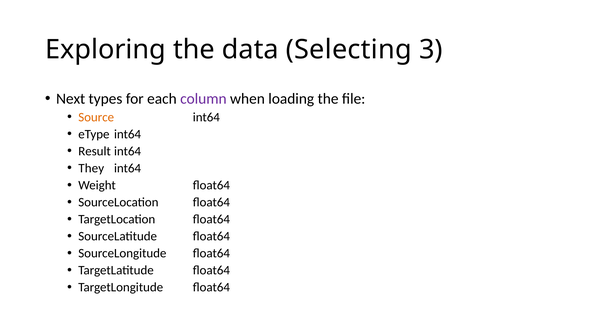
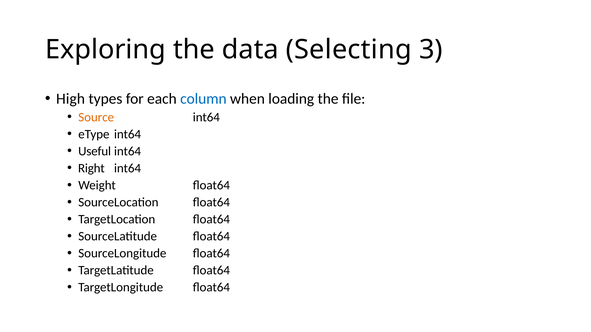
Next: Next -> High (71, 99)
column colour: purple -> blue (203, 99)
Result: Result -> Useful (95, 151)
They: They -> Right (91, 168)
